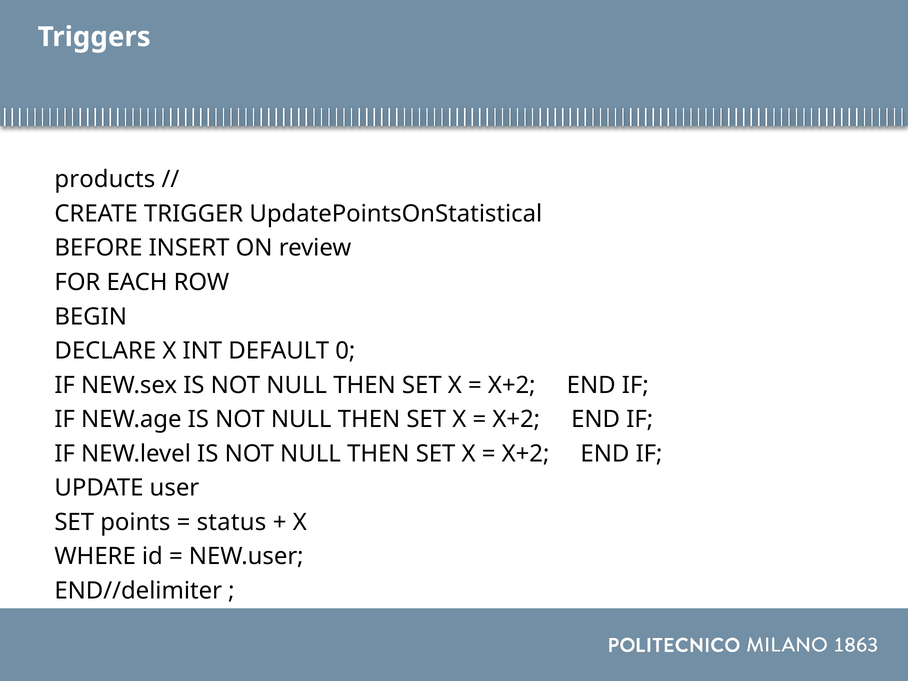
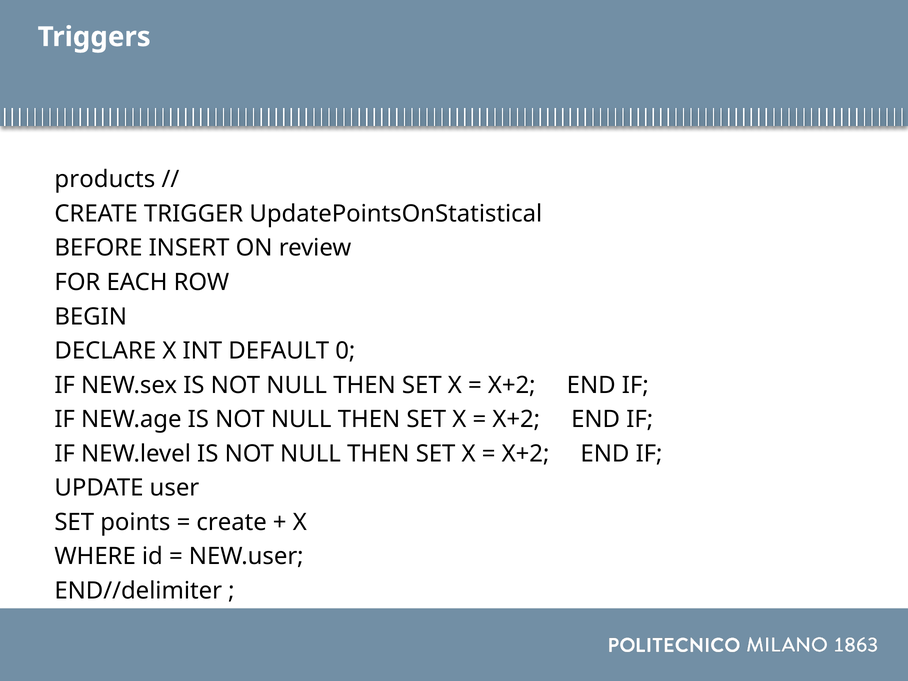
status: status -> create (232, 522)
